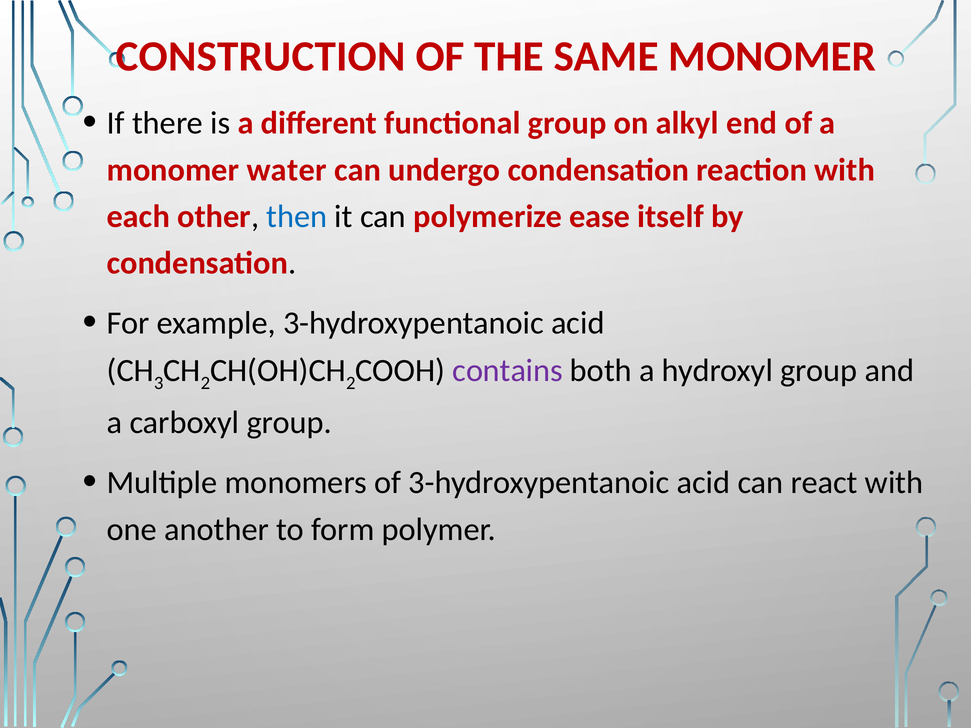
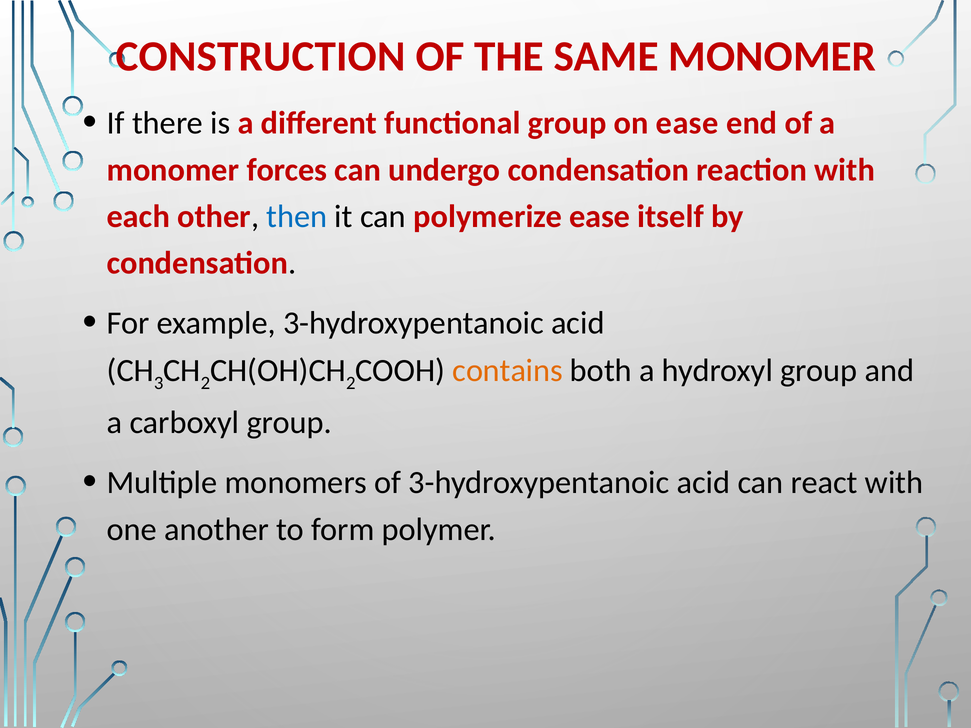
on alkyl: alkyl -> ease (687, 123)
water: water -> forces (287, 170)
contains colour: purple -> orange (508, 371)
